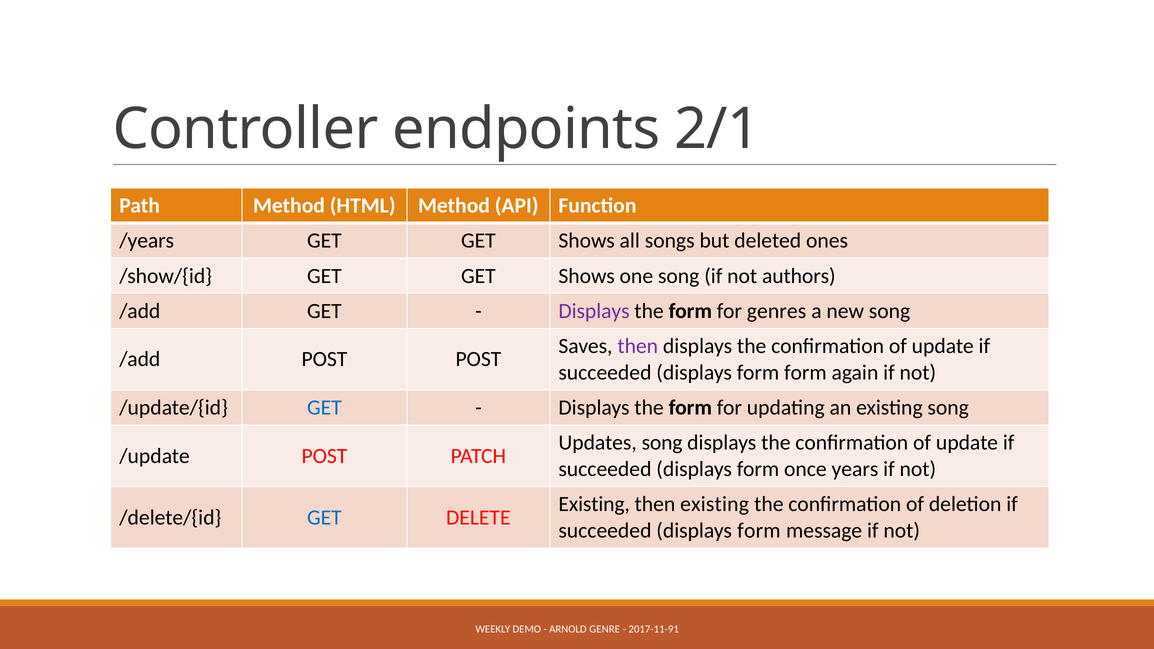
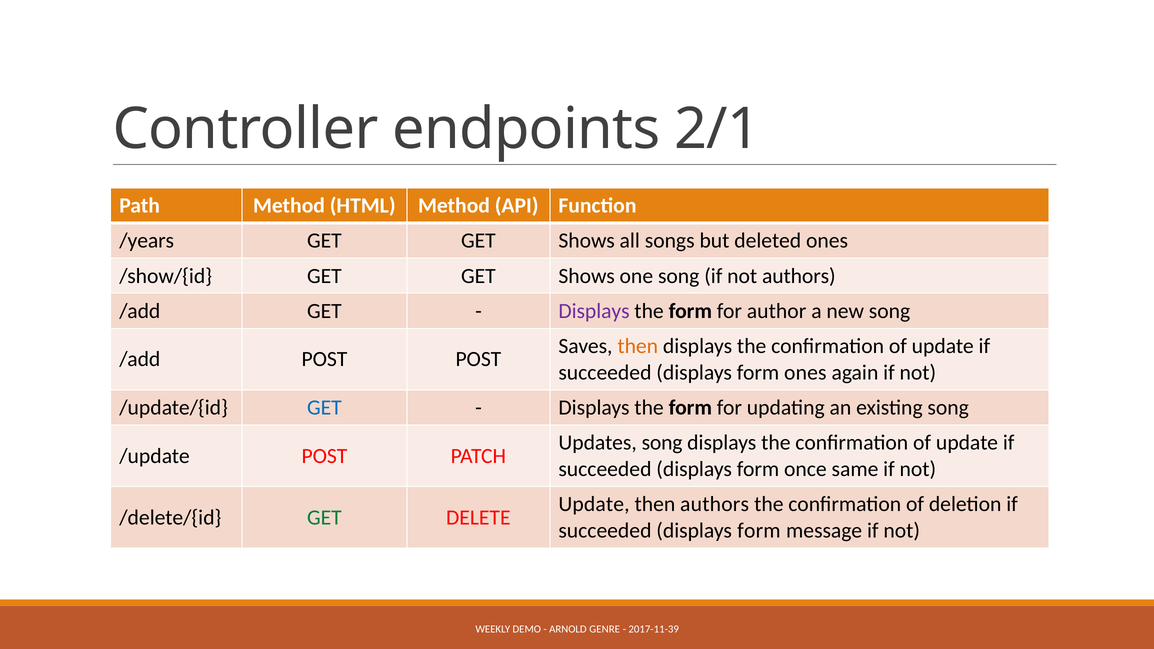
genres: genres -> author (777, 311)
then colour: purple -> orange (638, 346)
form form: form -> ones (805, 373)
years: years -> same (855, 469)
Existing: Existing -> Update (594, 504)
then existing: existing -> authors (715, 504)
GET colour: blue -> green (324, 518)
2017-11-91: 2017-11-91 -> 2017-11-39 (654, 629)
